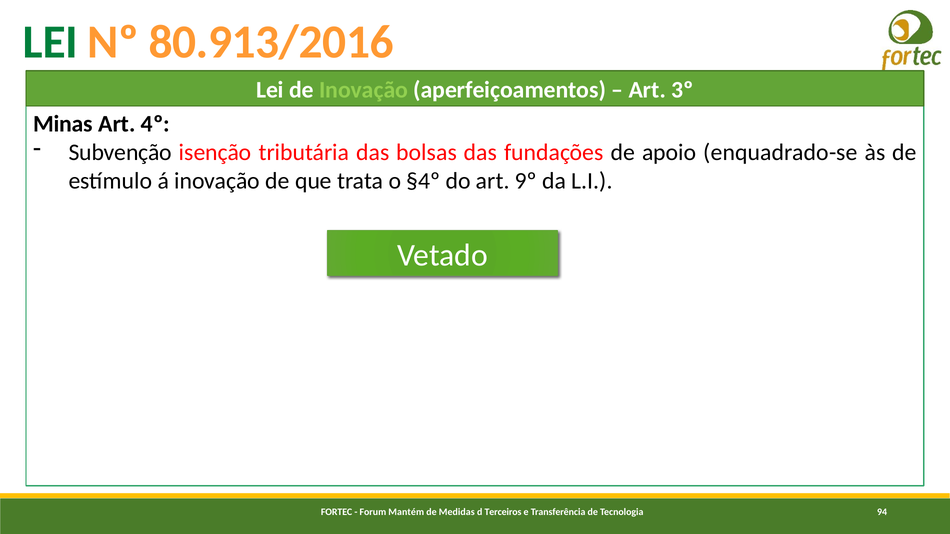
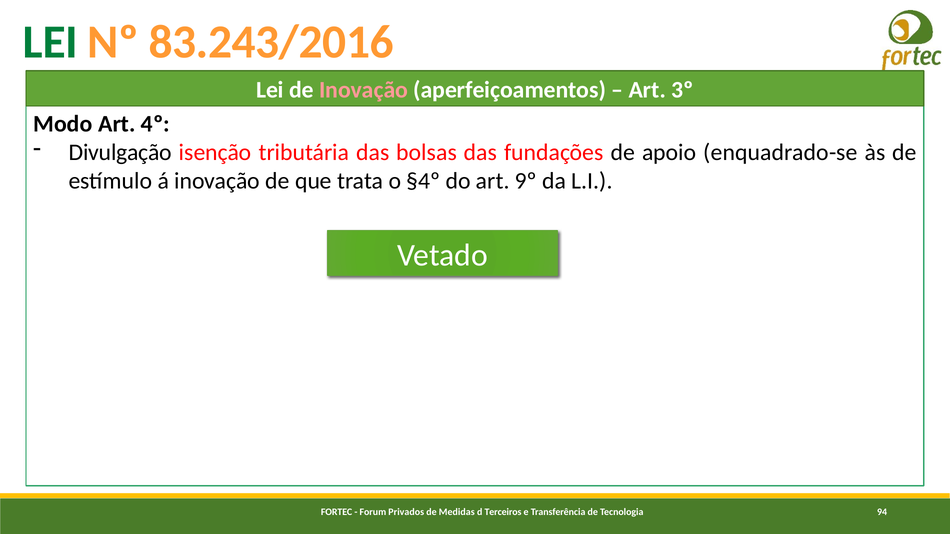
80.913/2016: 80.913/2016 -> 83.243/2016 (271, 42)
Inovação colour: light green -> pink (364, 90)
Minas: Minas -> Modo (63, 124)
Subvenção: Subvenção -> Divulgação (120, 153)
Mantém: Mantém -> Privados (406, 513)
